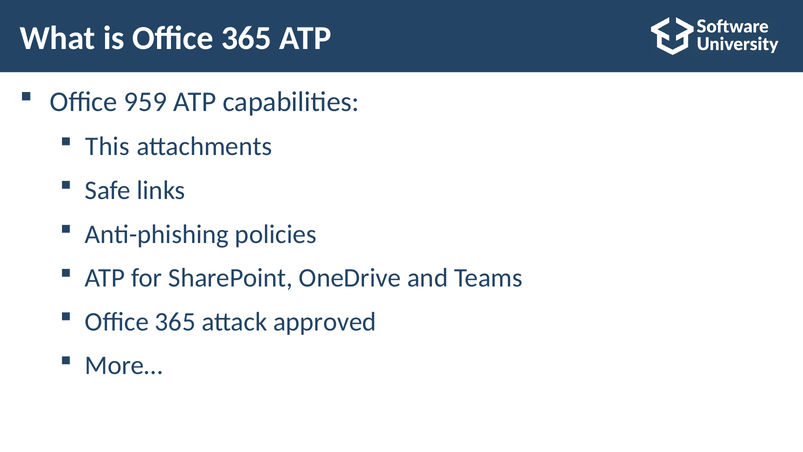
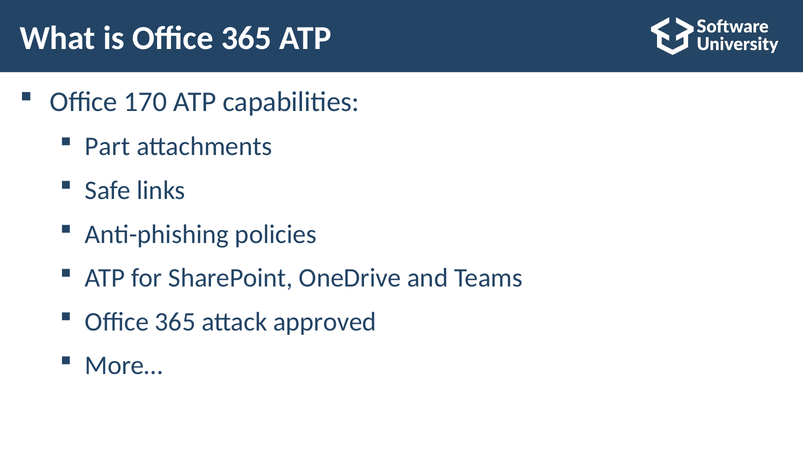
959: 959 -> 170 (146, 102)
This: This -> Part (108, 147)
